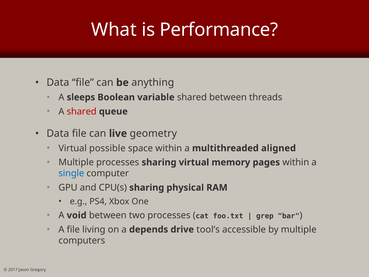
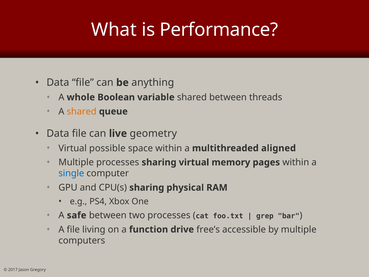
sleeps: sleeps -> whole (81, 97)
shared colour: red -> orange (82, 111)
void: void -> safe (77, 215)
depends: depends -> function (149, 229)
tool’s: tool’s -> free’s (208, 229)
